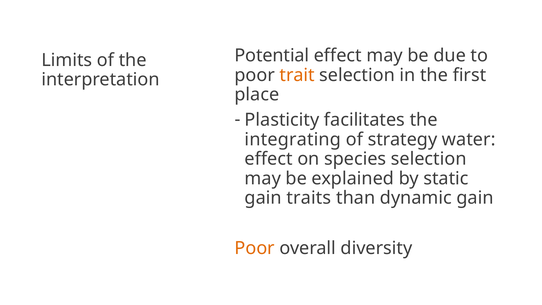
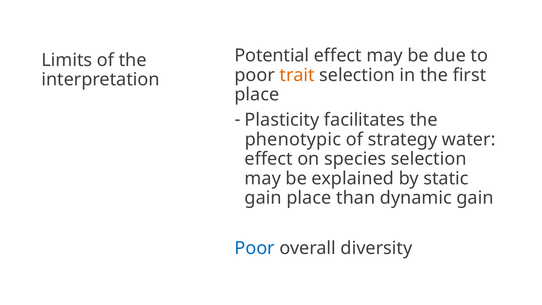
integrating: integrating -> phenotypic (293, 139)
gain traits: traits -> place (309, 198)
Poor colour: orange -> blue (255, 248)
